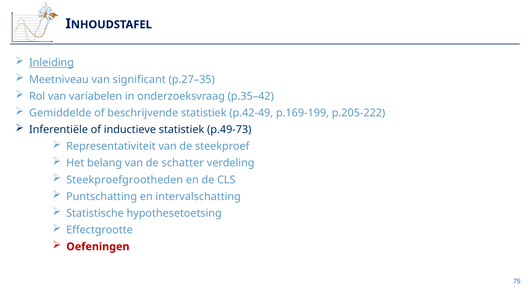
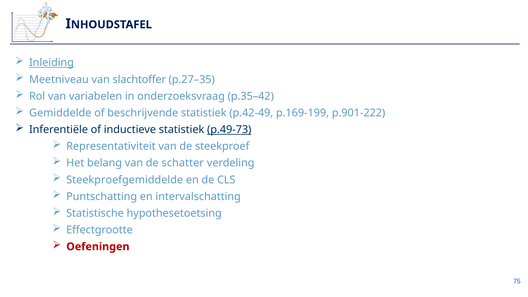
significant: significant -> slachtoffer (139, 79)
p.205-222: p.205-222 -> p.901-222 (359, 113)
p.49-73 underline: none -> present (229, 130)
Steekproefgrootheden: Steekproefgrootheden -> Steekproefgemiddelde (125, 180)
